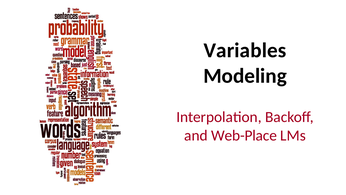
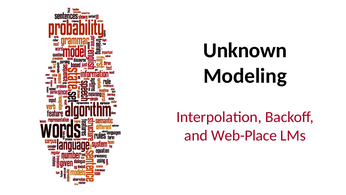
Variables: Variables -> Unknown (245, 50)
